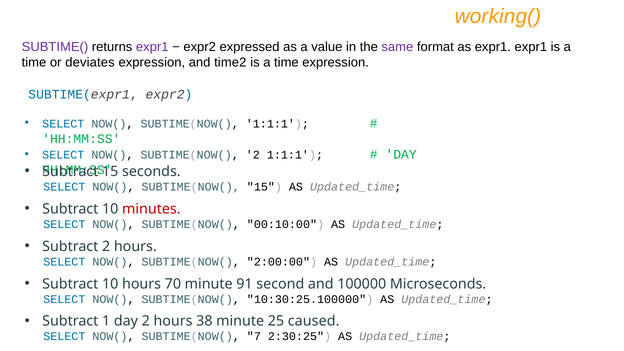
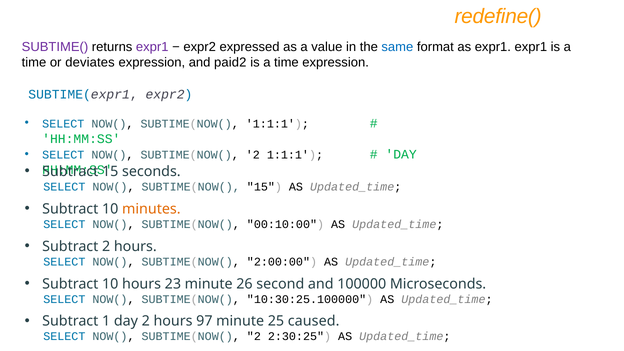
working(: working( -> redefine( (498, 16)
same colour: purple -> blue (397, 47)
time2: time2 -> paid2 (230, 63)
minutes colour: red -> orange (151, 209)
70: 70 -> 23 (173, 284)
91: 91 -> 26 (245, 284)
38: 38 -> 97 (204, 321)
7: 7 -> 2 (254, 337)
